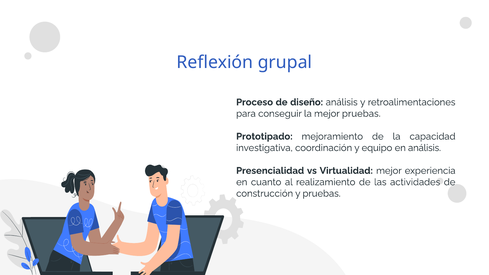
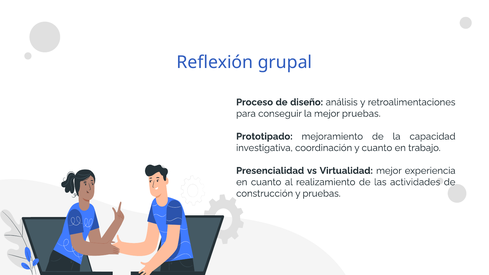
y equipo: equipo -> cuanto (377, 148)
en análisis: análisis -> trabajo (424, 148)
